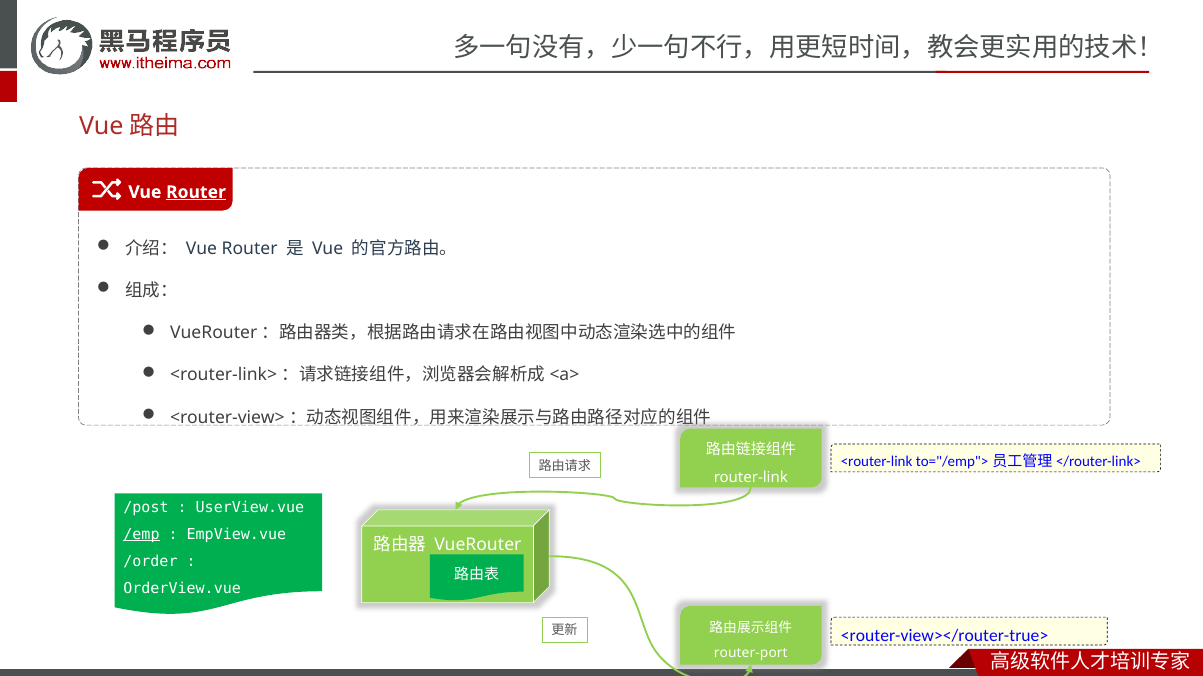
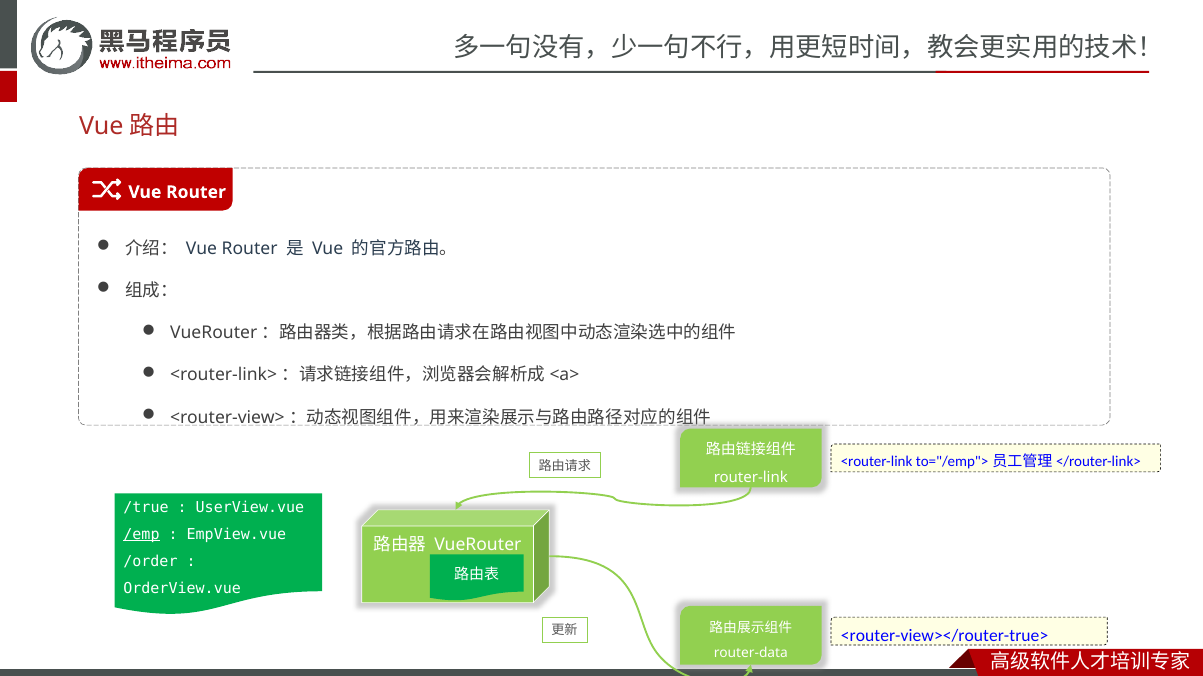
Router underline: present -> none (196, 192)
/post: /post -> /true (146, 508)
router-port: router-port -> router-data (751, 653)
